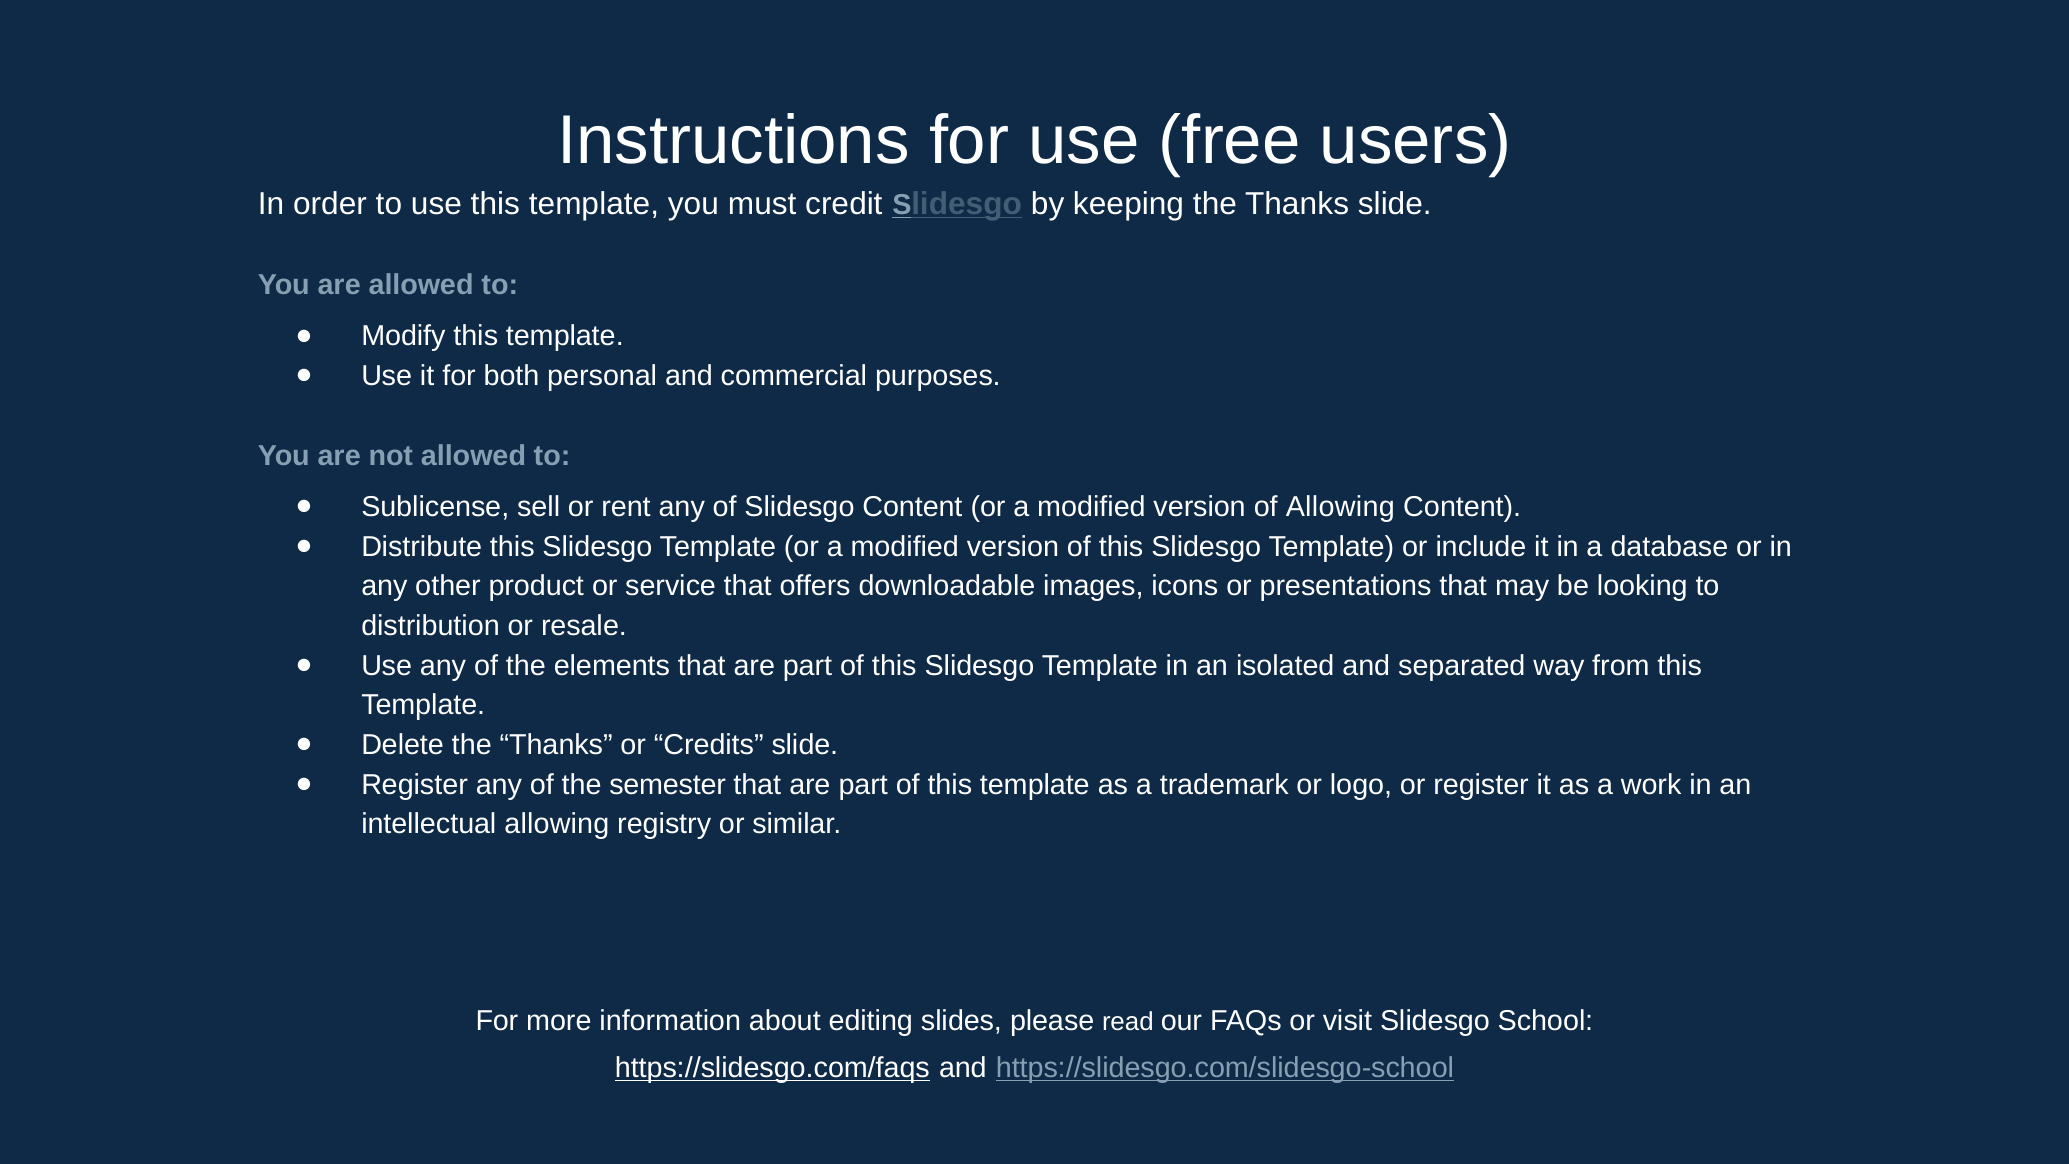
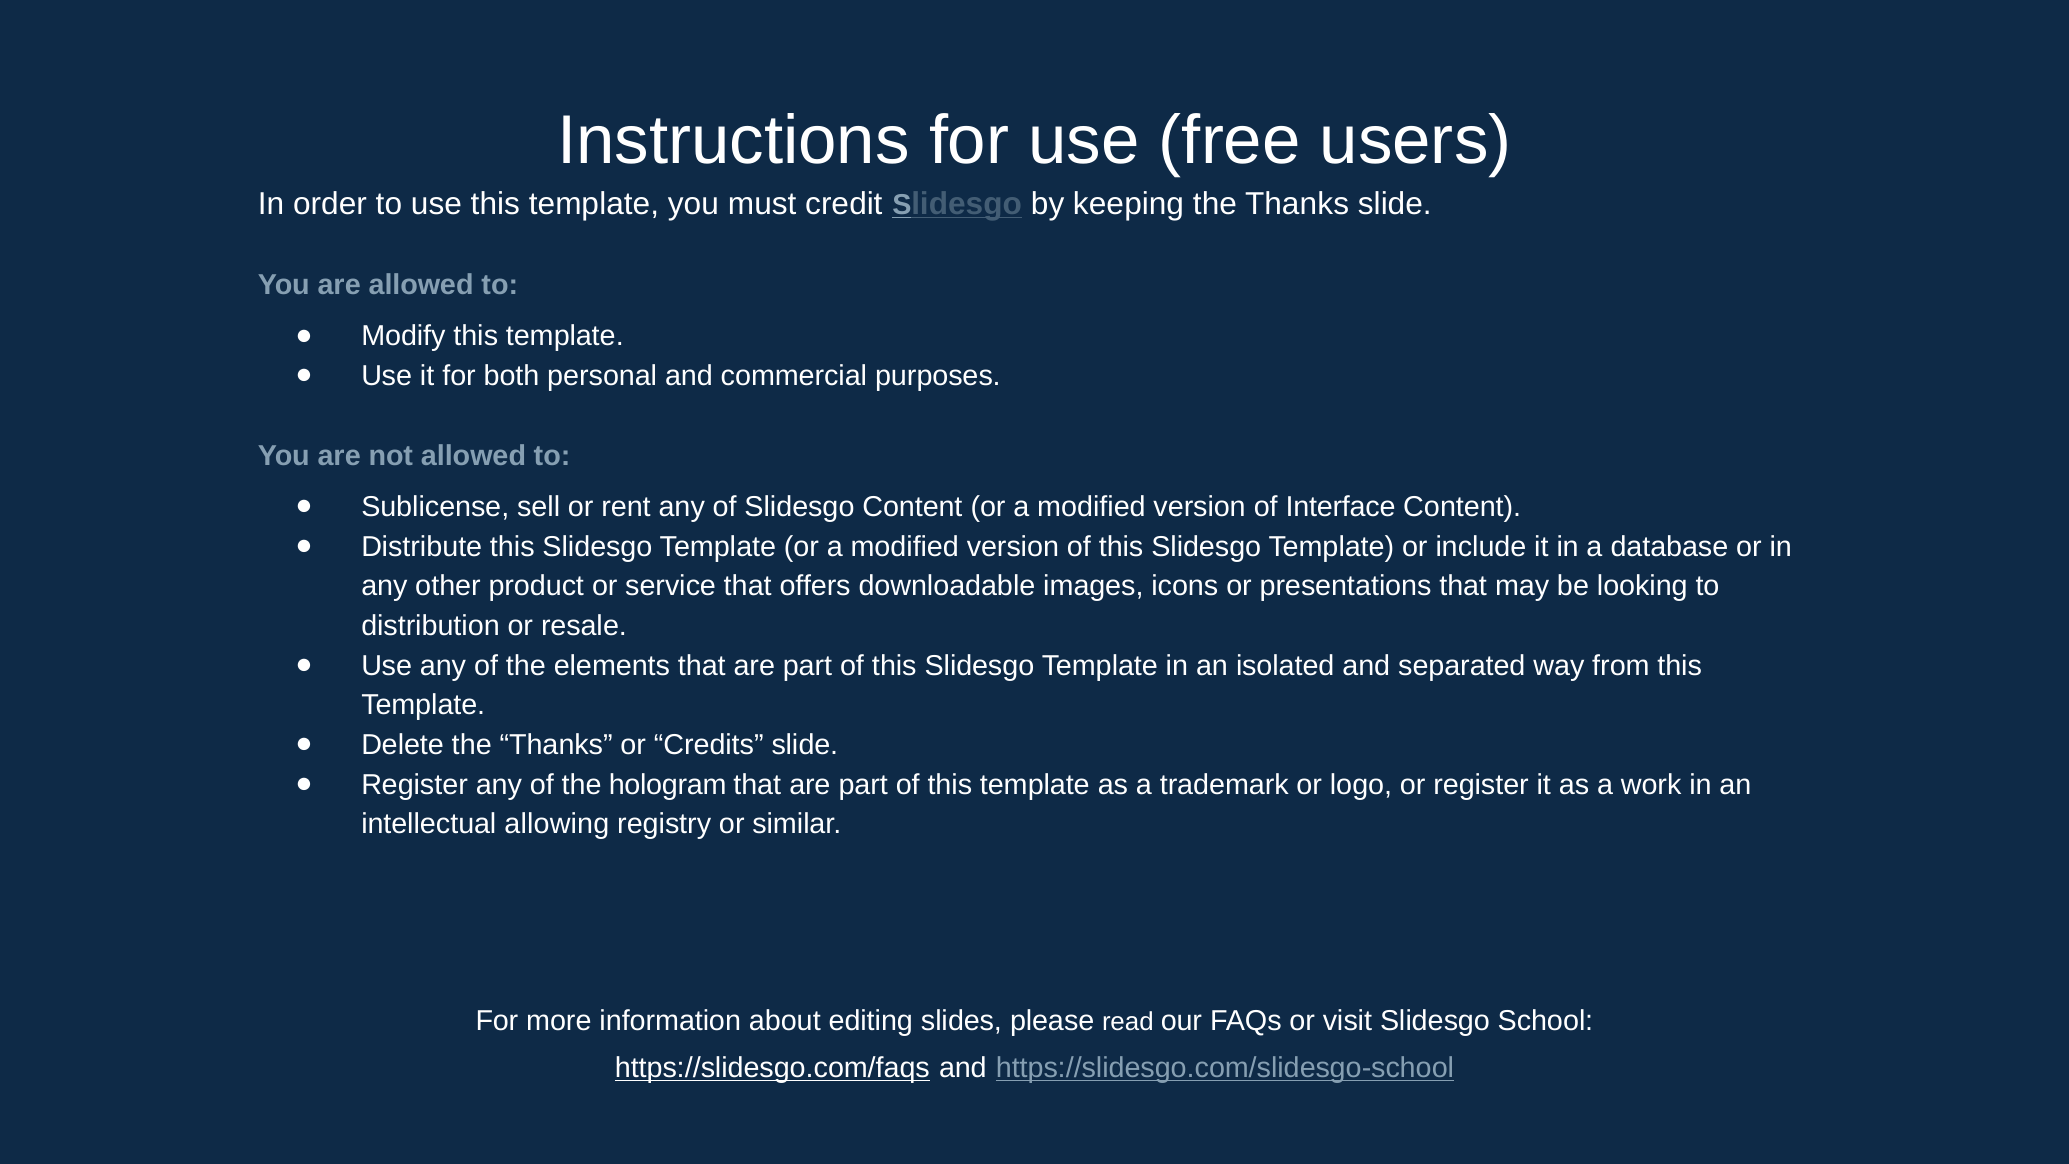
of Allowing: Allowing -> Interface (1341, 507)
semester: semester -> hologram (668, 785)
